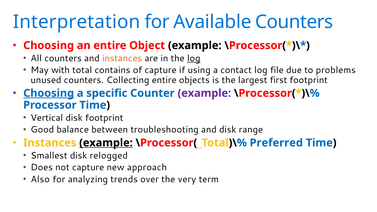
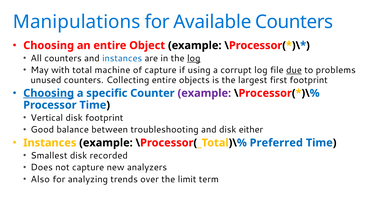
Interpretation: Interpretation -> Manipulations (77, 22)
instances colour: orange -> blue (122, 58)
contains: contains -> machine (112, 70)
contact: contact -> corrupt (236, 70)
due underline: none -> present (294, 70)
range: range -> either (251, 130)
example underline: present -> none (106, 143)
relogged: relogged -> recorded (109, 156)
approach: approach -> analyzers (147, 167)
very: very -> limit (187, 179)
